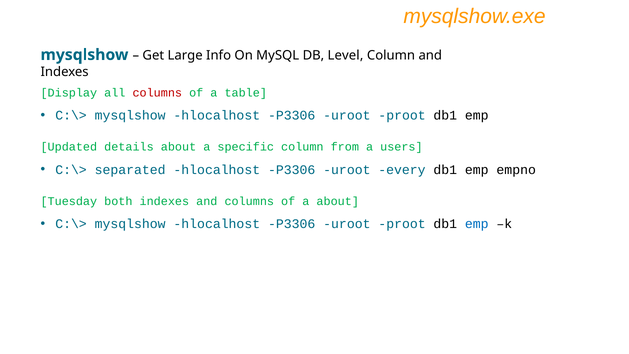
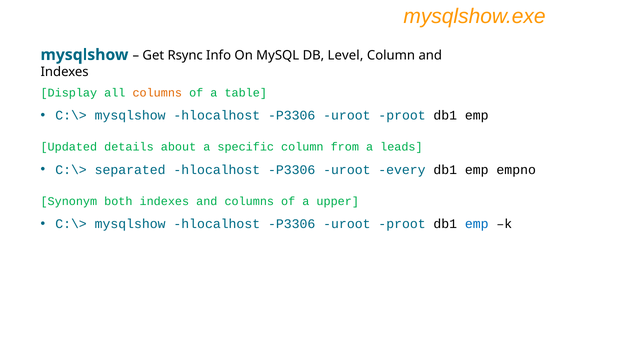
Large: Large -> Rsync (185, 56)
columns colour: red -> orange (157, 93)
users: users -> leads (401, 147)
Tuesday: Tuesday -> Synonym (69, 201)
a about: about -> upper (338, 201)
